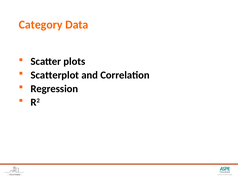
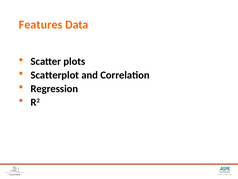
Category: Category -> Features (41, 25)
